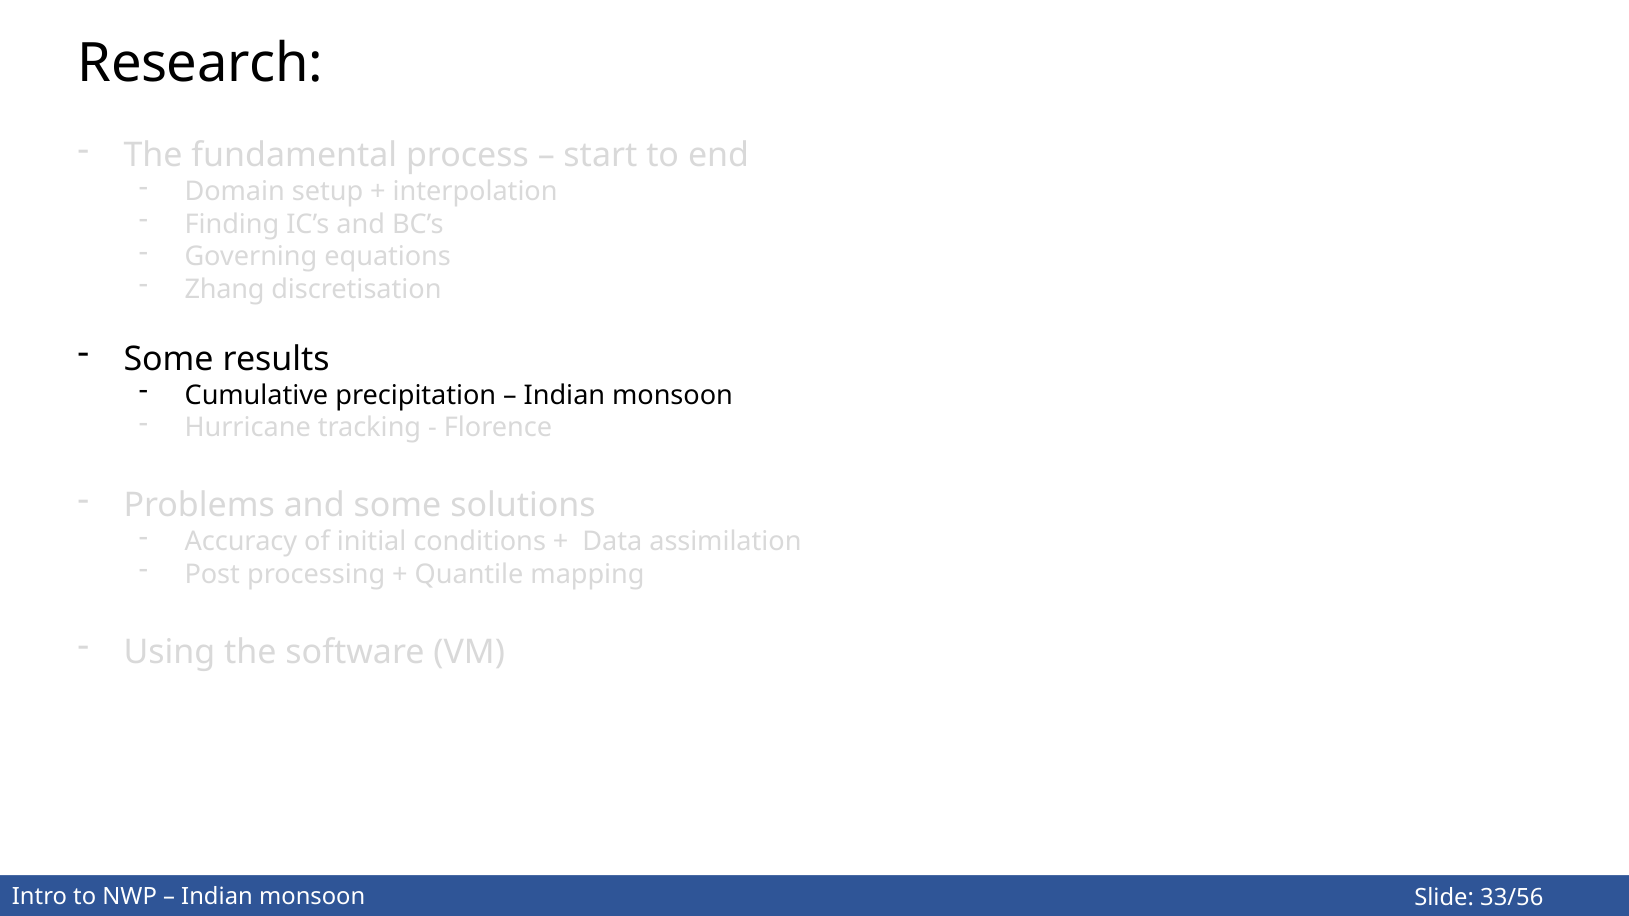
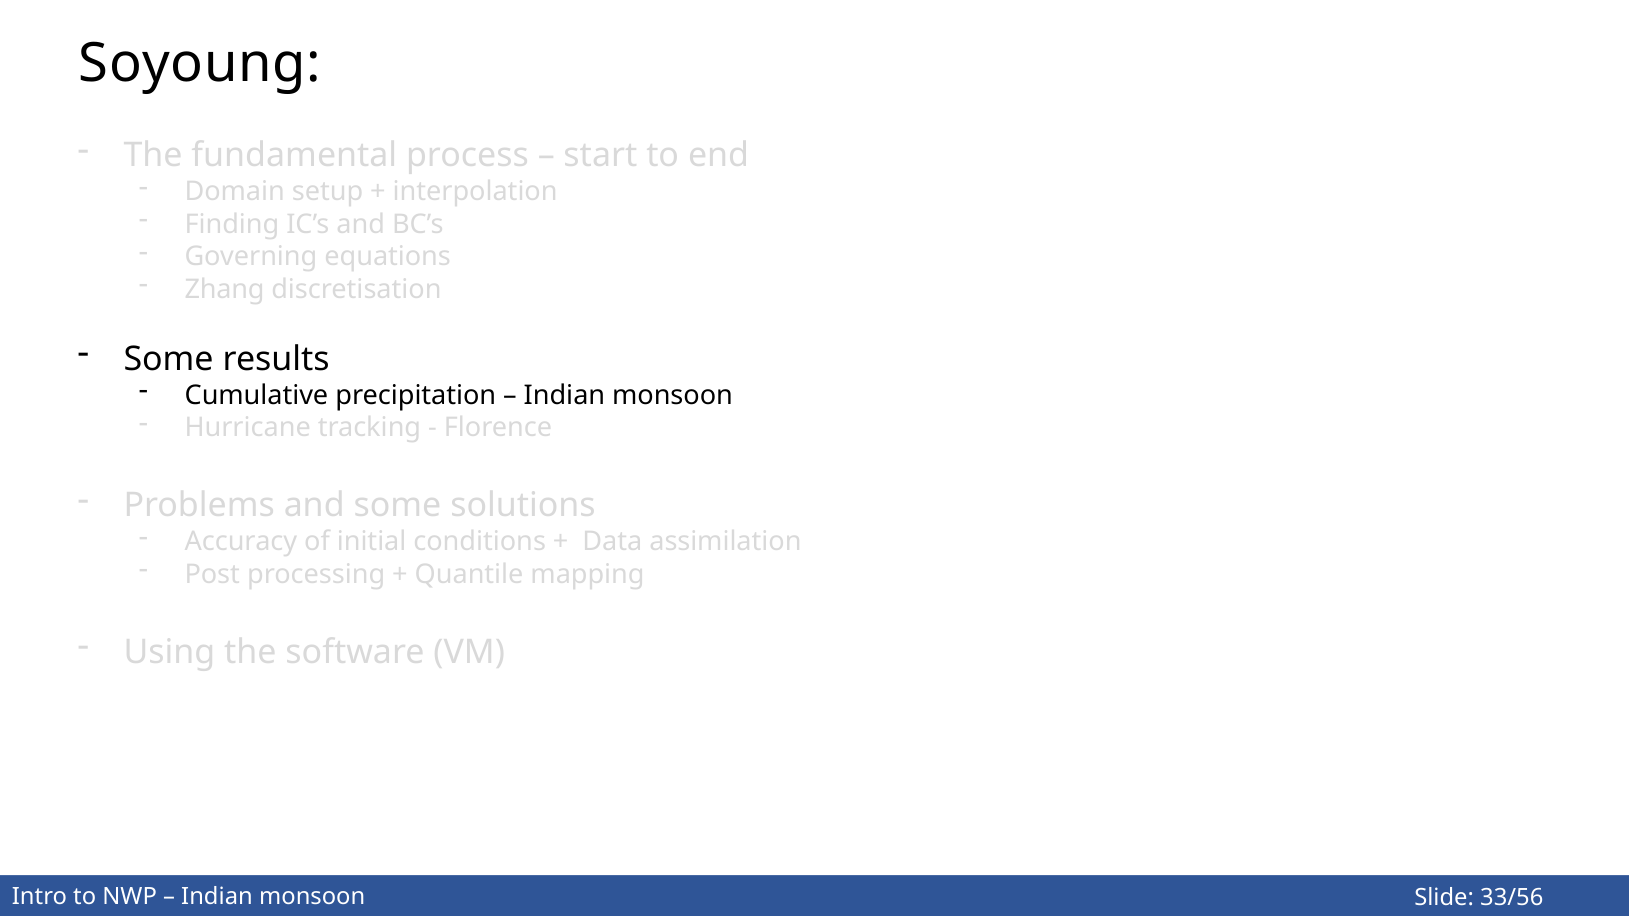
Research: Research -> Soyoung (200, 63)
